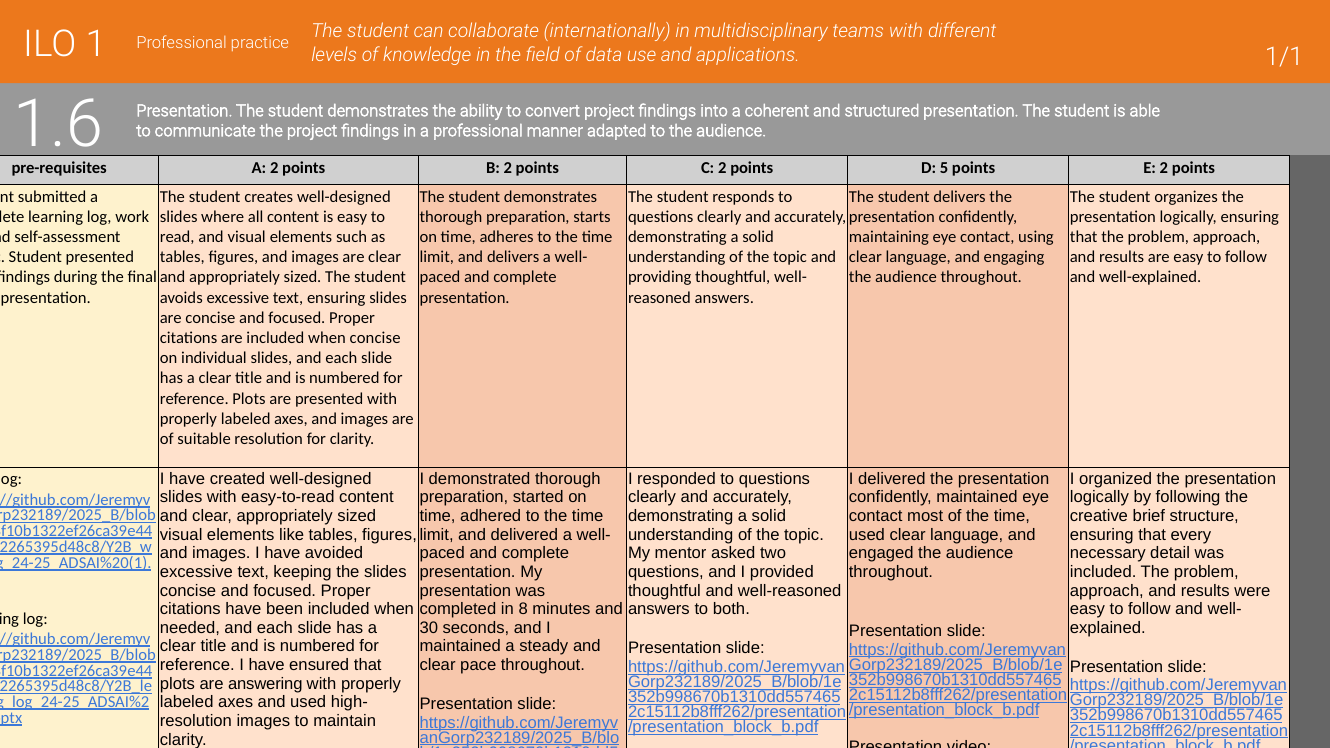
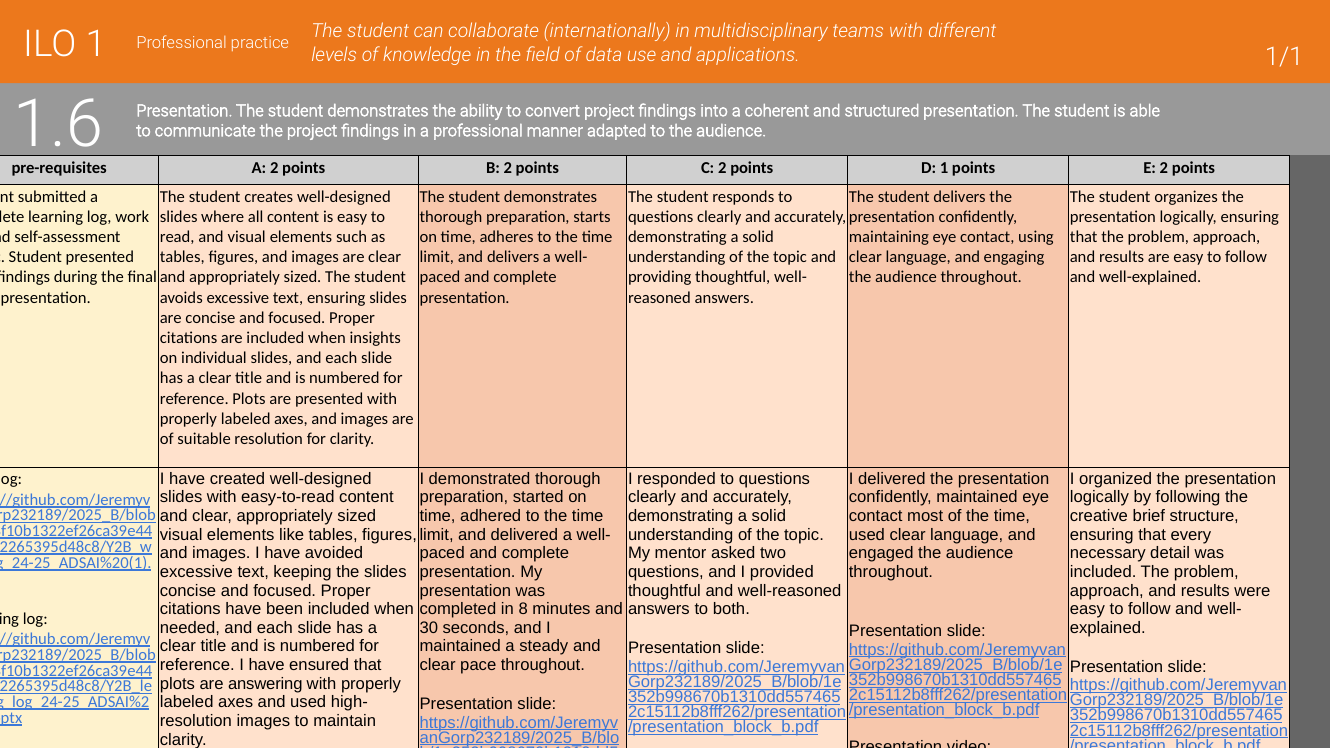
D 5: 5 -> 1 (944, 168)
when concise: concise -> insights (375, 338)
